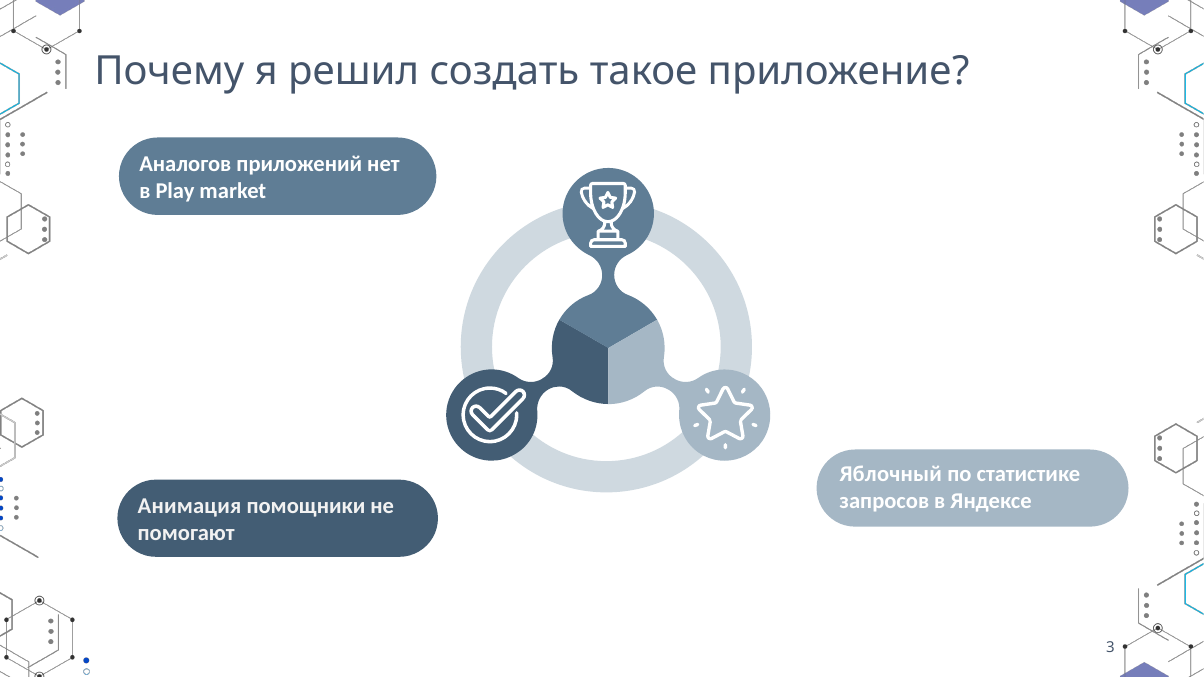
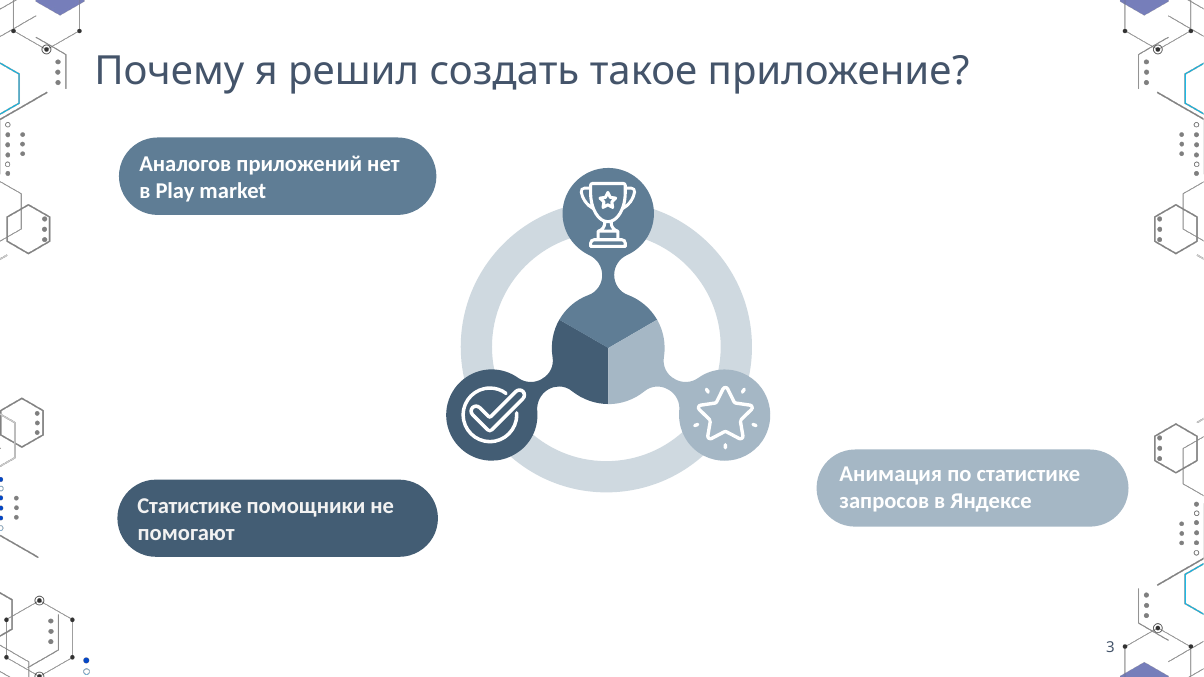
Яблочный: Яблочный -> Анимация (891, 474)
Анимация: Анимация -> Статистике (190, 506)
